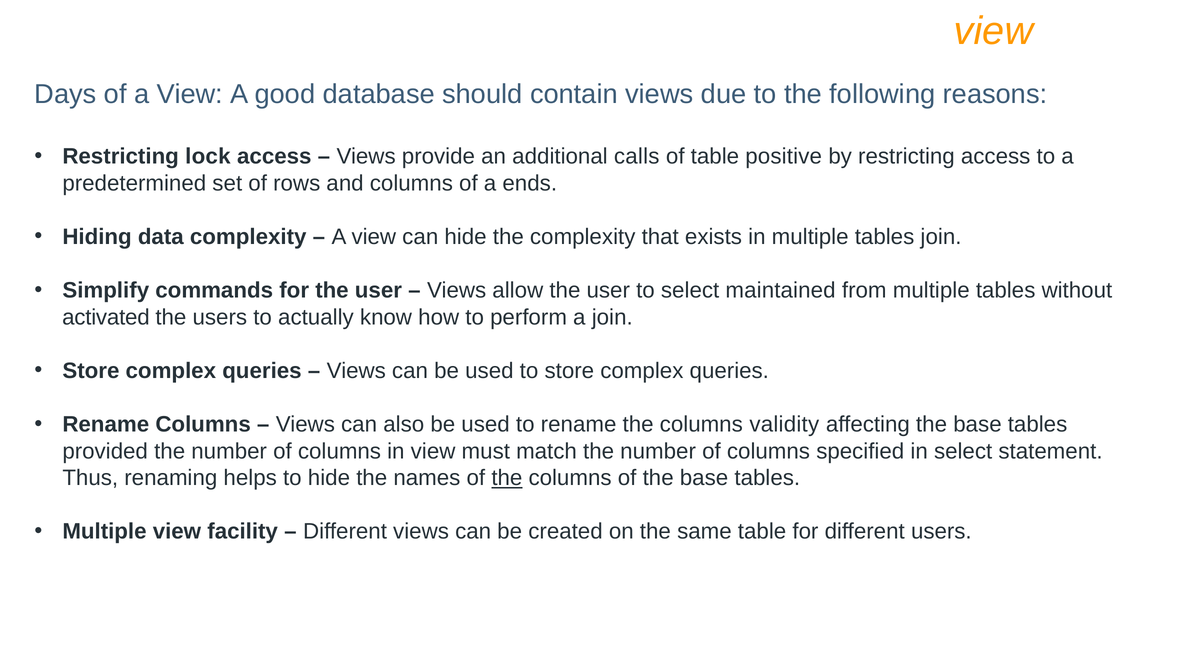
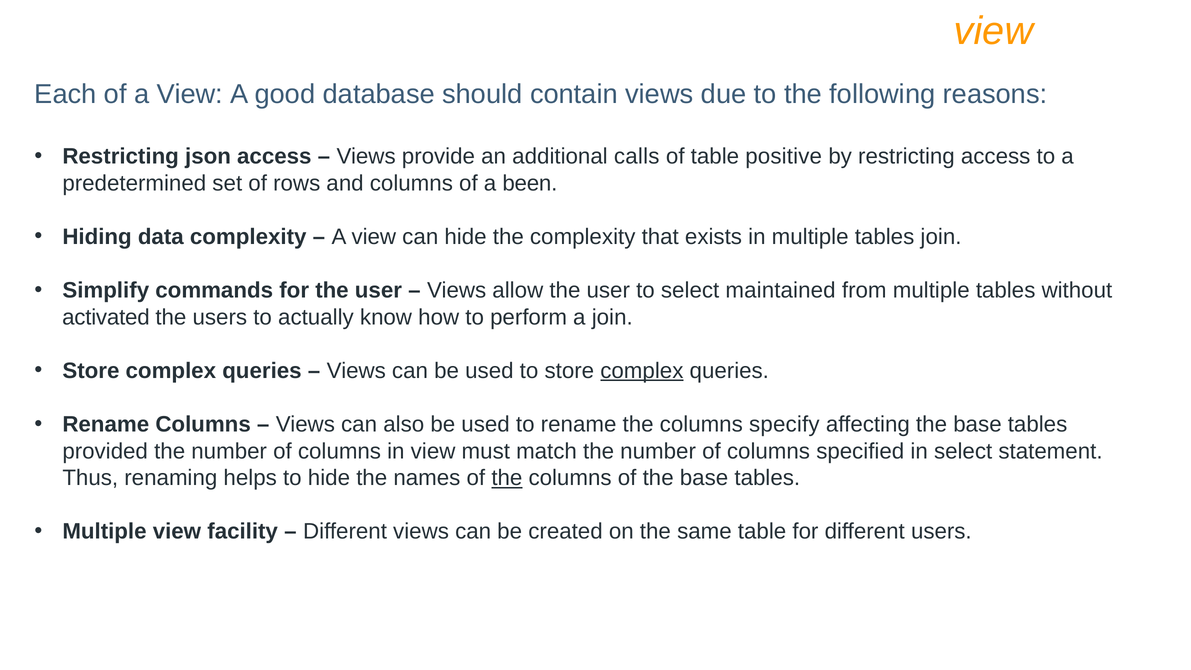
Days: Days -> Each (66, 94)
lock: lock -> json (208, 156)
ends: ends -> been (530, 183)
complex underline: none -> present (642, 371)
validity: validity -> specify (784, 424)
